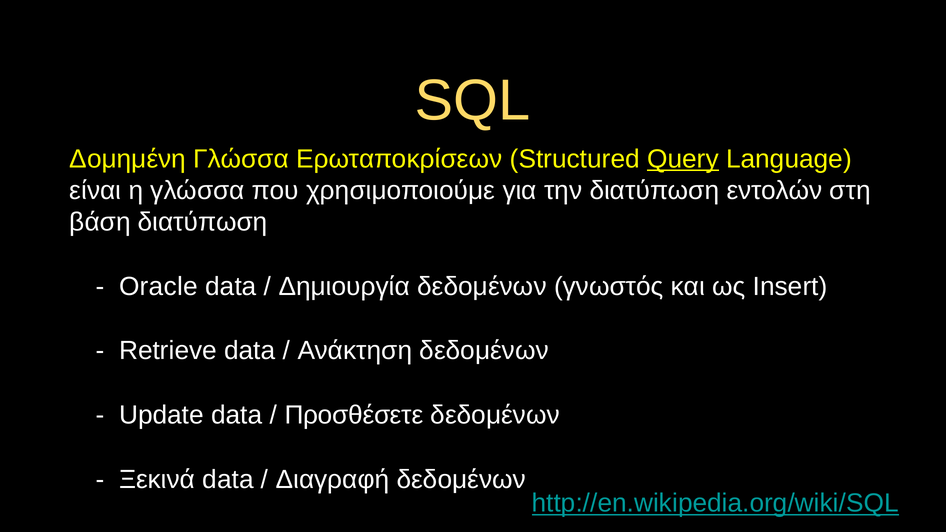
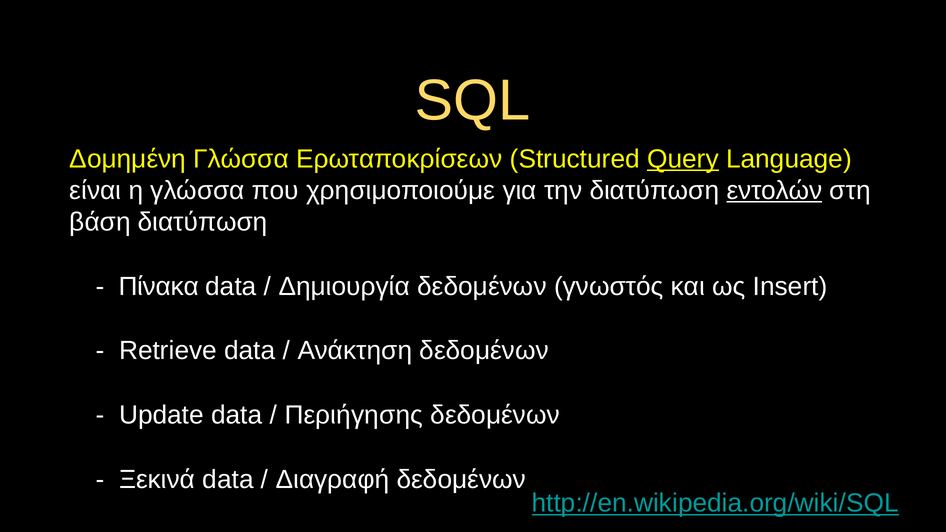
εντολών underline: none -> present (774, 190)
Oracle: Oracle -> Πίνακα (159, 286)
Προσθέσετε: Προσθέσετε -> Περιήγησης (354, 415)
